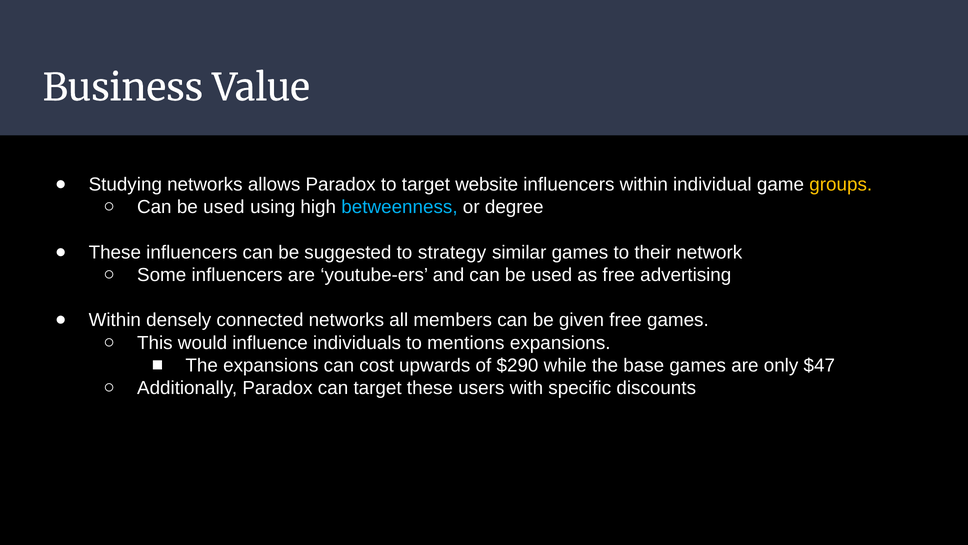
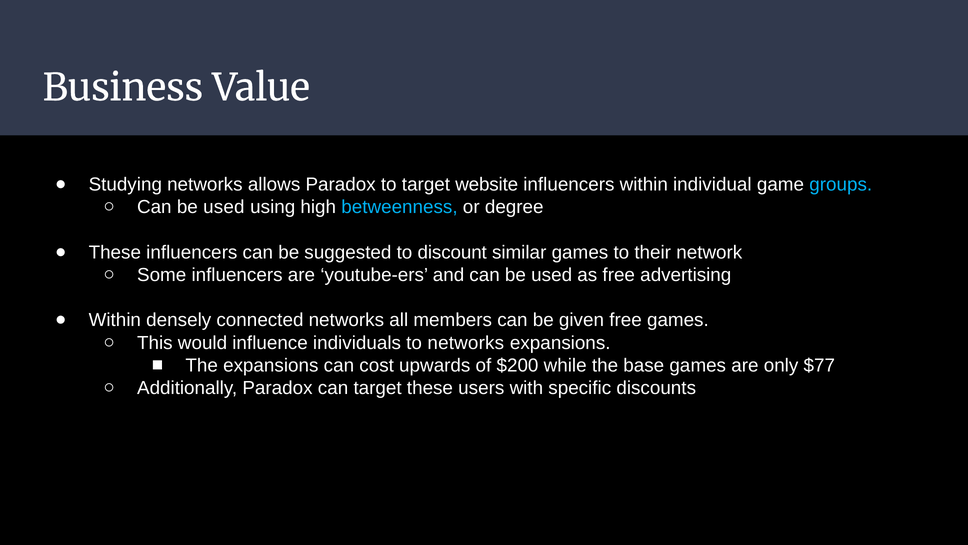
groups colour: yellow -> light blue (841, 184)
strategy: strategy -> discount (452, 252)
to mentions: mentions -> networks (466, 343)
$290: $290 -> $200 (518, 365)
$47: $47 -> $77 (819, 365)
